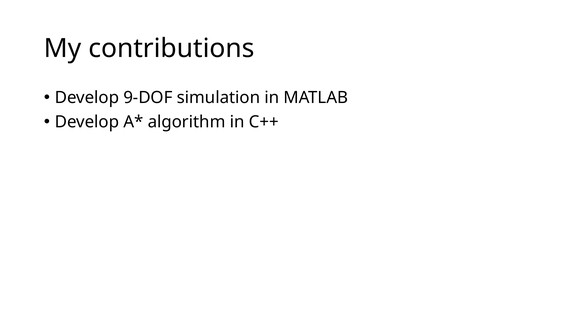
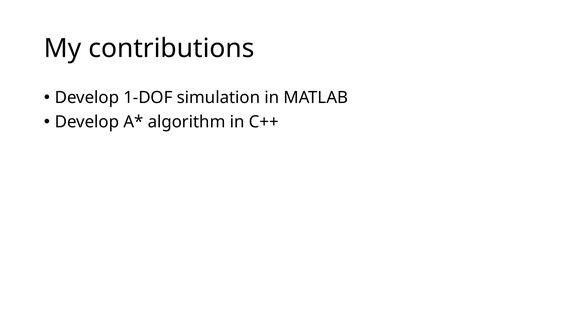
9-DOF: 9-DOF -> 1-DOF (148, 98)
